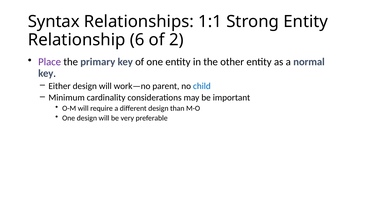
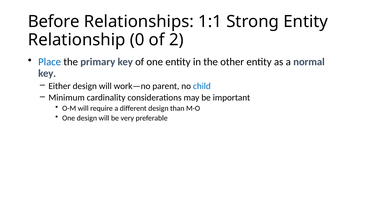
Syntax: Syntax -> Before (54, 22)
6: 6 -> 0 (137, 40)
Place colour: purple -> blue (50, 62)
